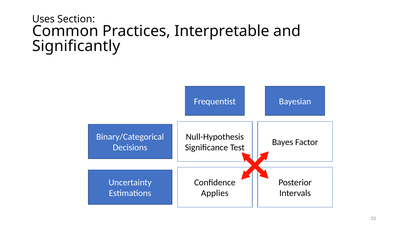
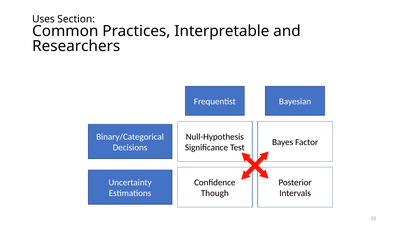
Significantly: Significantly -> Researchers (76, 46)
Applies: Applies -> Though (215, 194)
